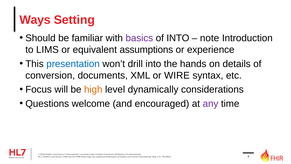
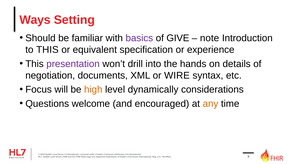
of INTO: INTO -> GIVE (178, 38)
to LIMS: LIMS -> THIS (47, 50)
assumptions: assumptions -> specification (146, 50)
presentation colour: blue -> purple (73, 64)
conversion: conversion -> negotiation (50, 75)
any colour: purple -> orange (210, 103)
